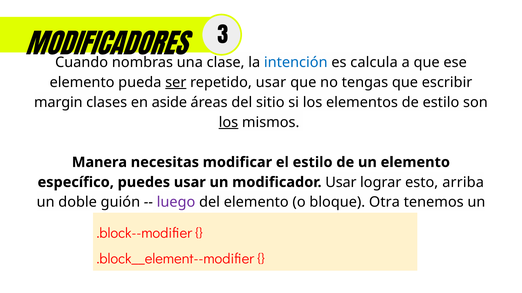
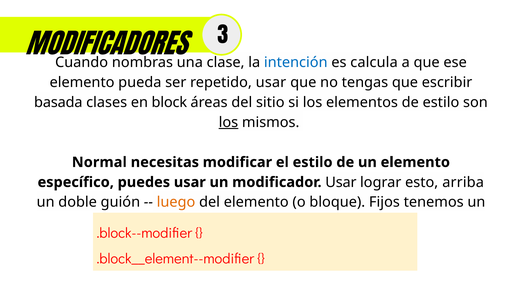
ser underline: present -> none (176, 83)
margin: margin -> basada (58, 103)
aside: aside -> block (169, 103)
Manera: Manera -> Normal (99, 163)
luego colour: purple -> orange (176, 203)
Otra: Otra -> Fijos (384, 203)
